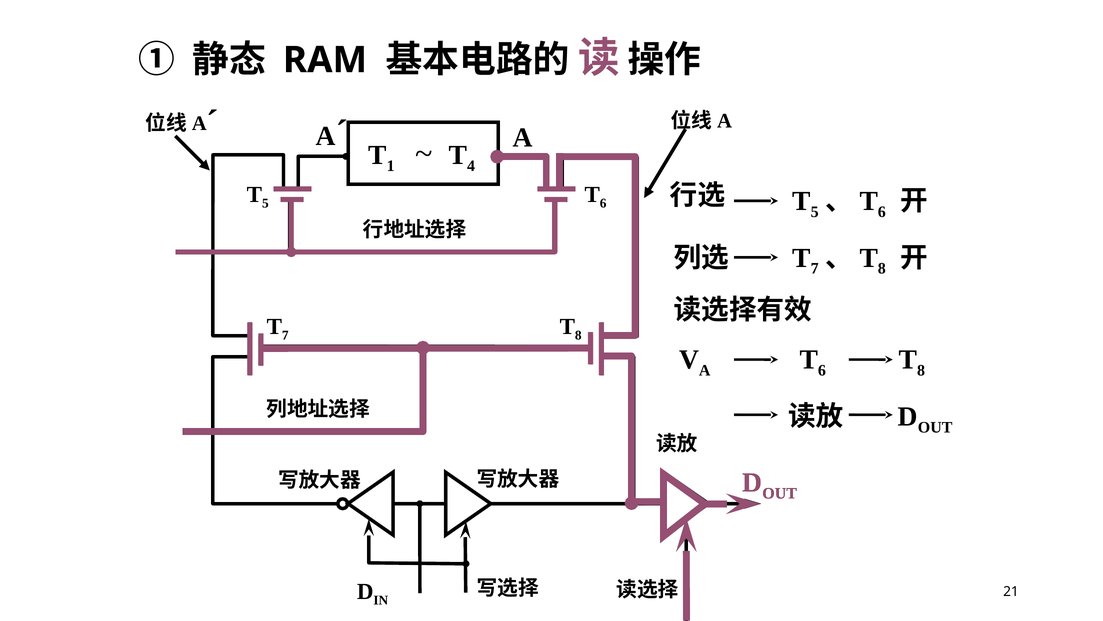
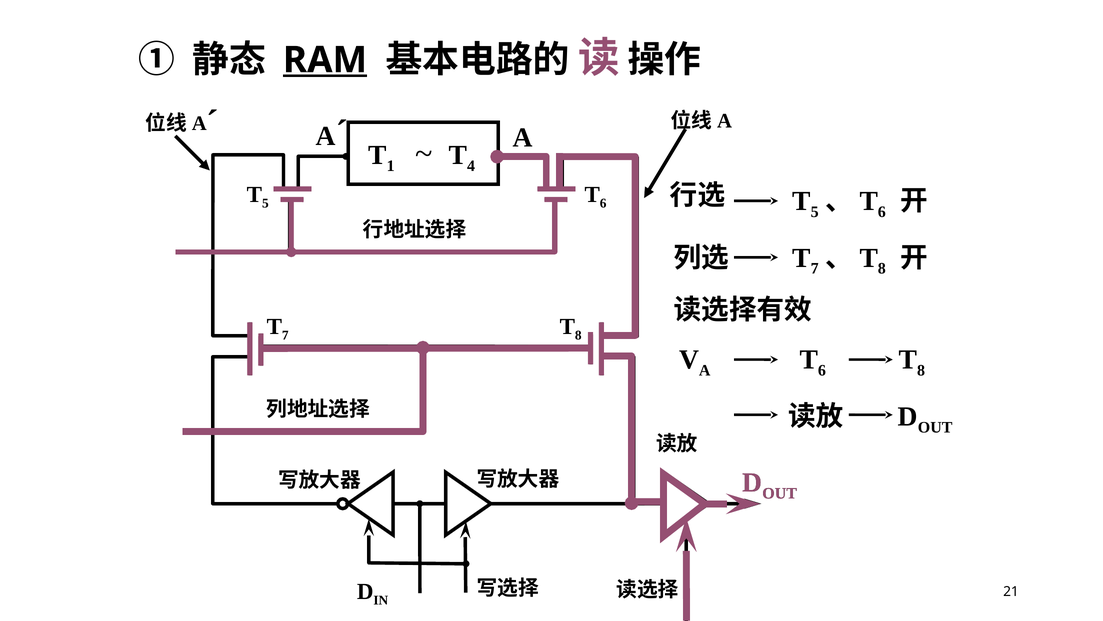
RAM underline: none -> present (325, 60)
